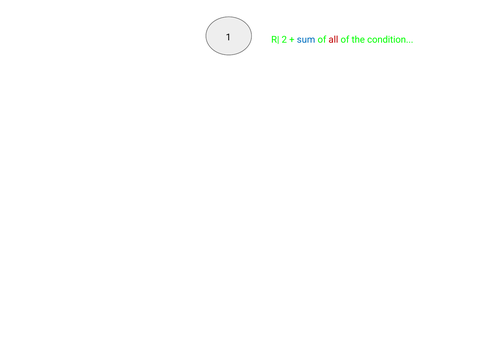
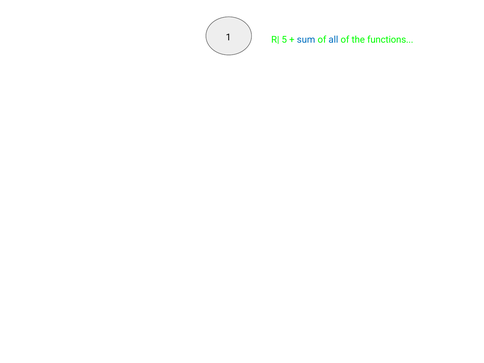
2: 2 -> 5 (284, 40)
all colour: red -> blue (333, 40)
condition: condition -> functions (390, 40)
